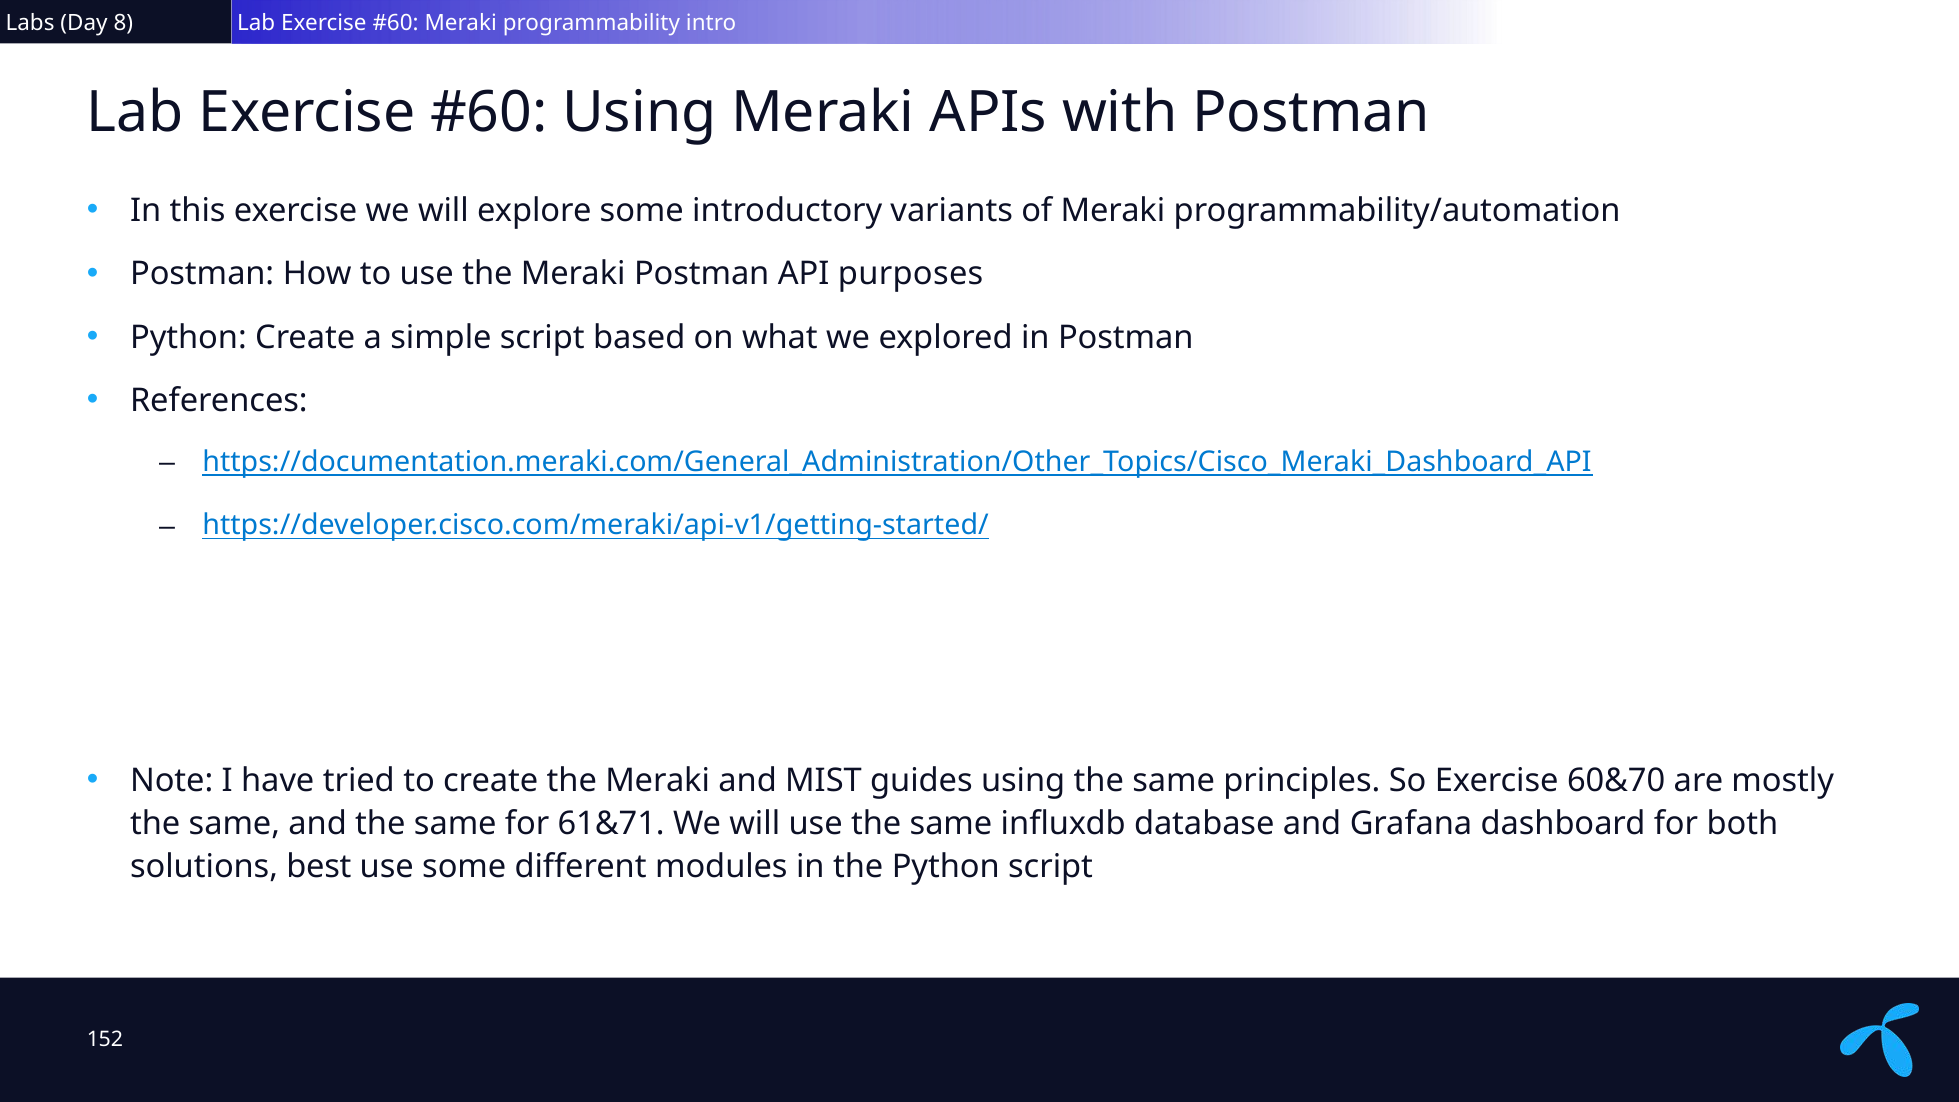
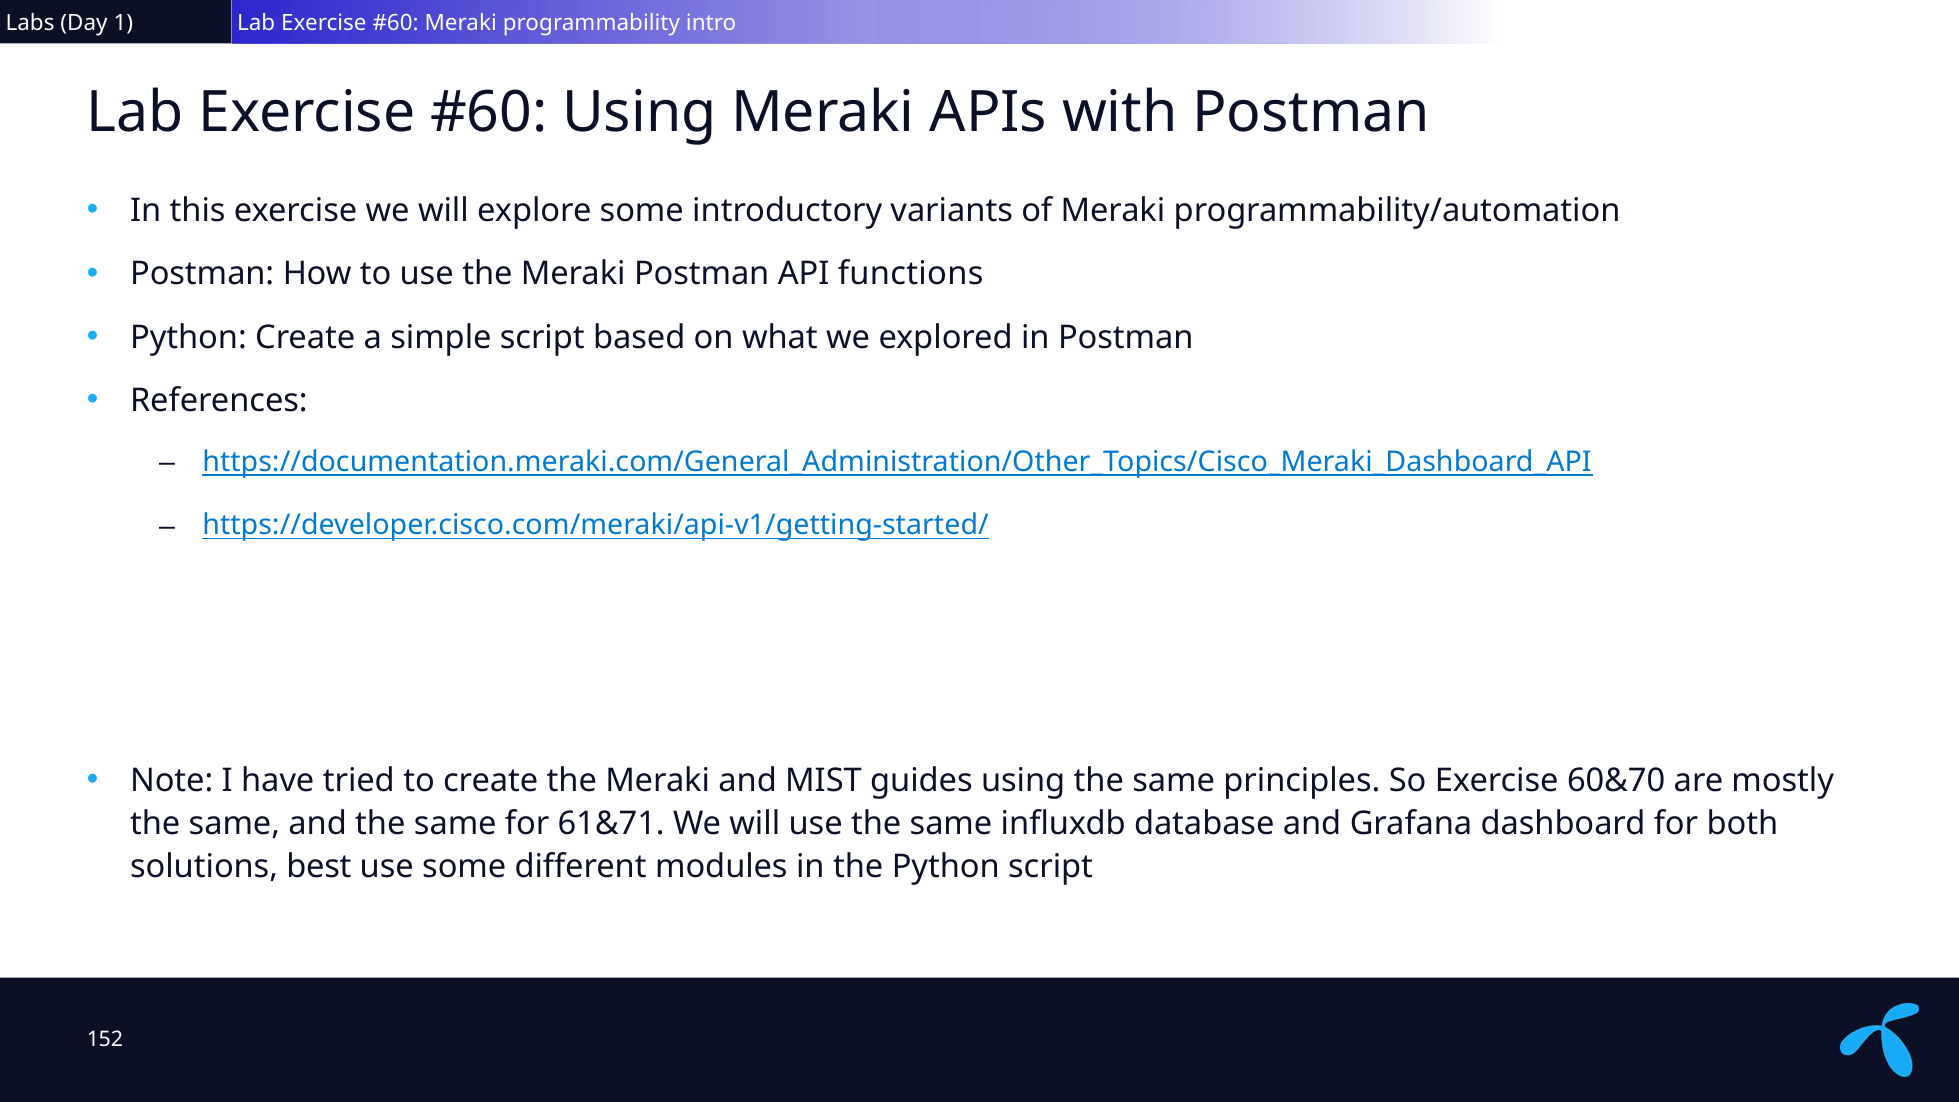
8: 8 -> 1 (123, 23)
purposes: purposes -> functions (911, 274)
